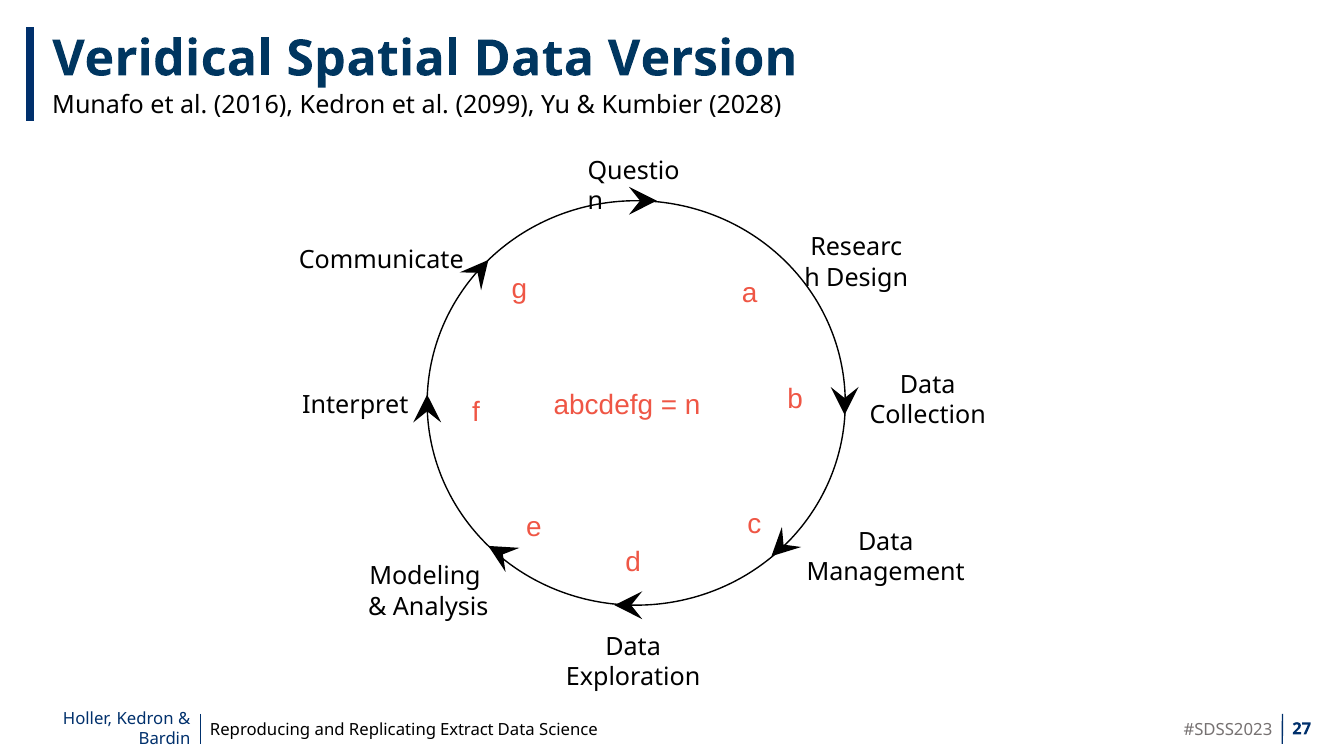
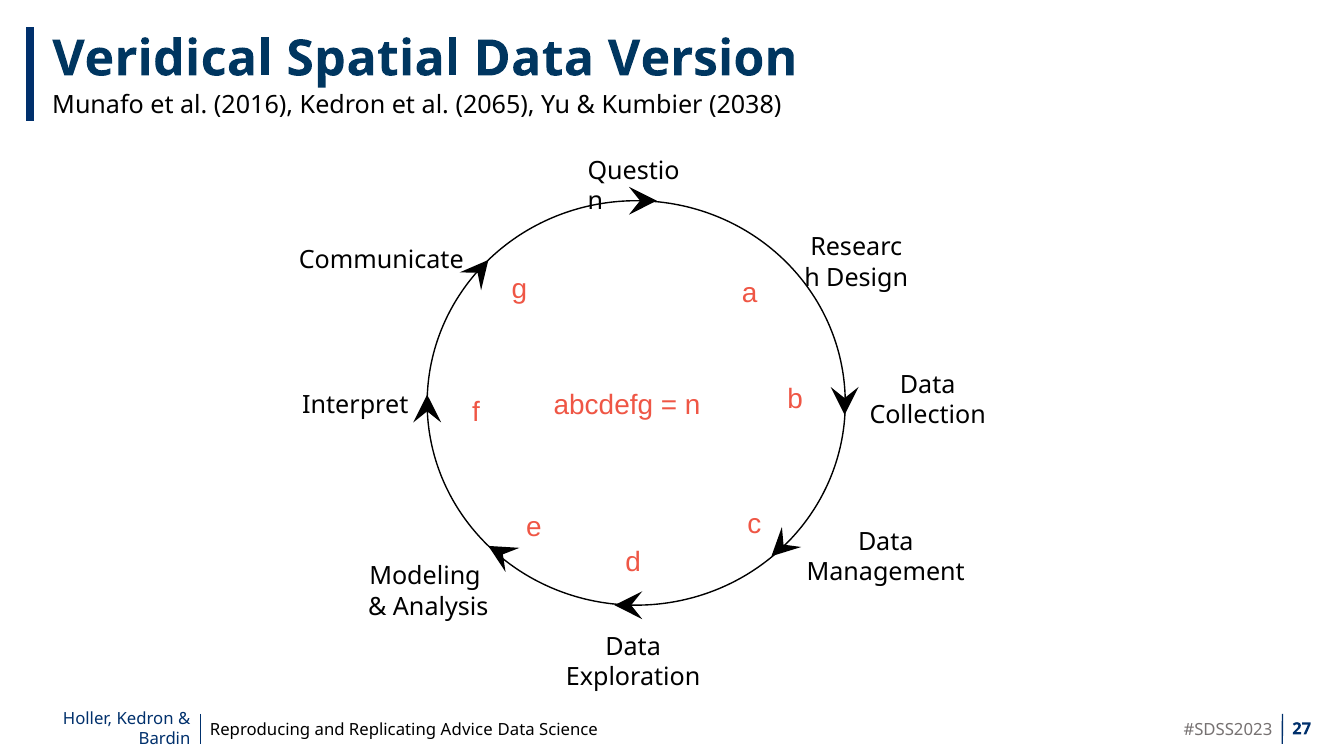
2099: 2099 -> 2065 (495, 105)
2028: 2028 -> 2038 (745, 105)
Extract: Extract -> Advice (467, 730)
